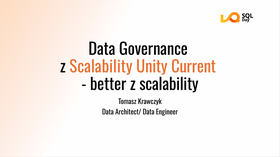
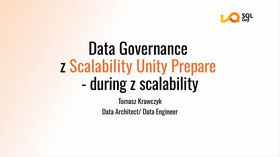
Current: Current -> Prepare (194, 67)
better: better -> during (108, 85)
